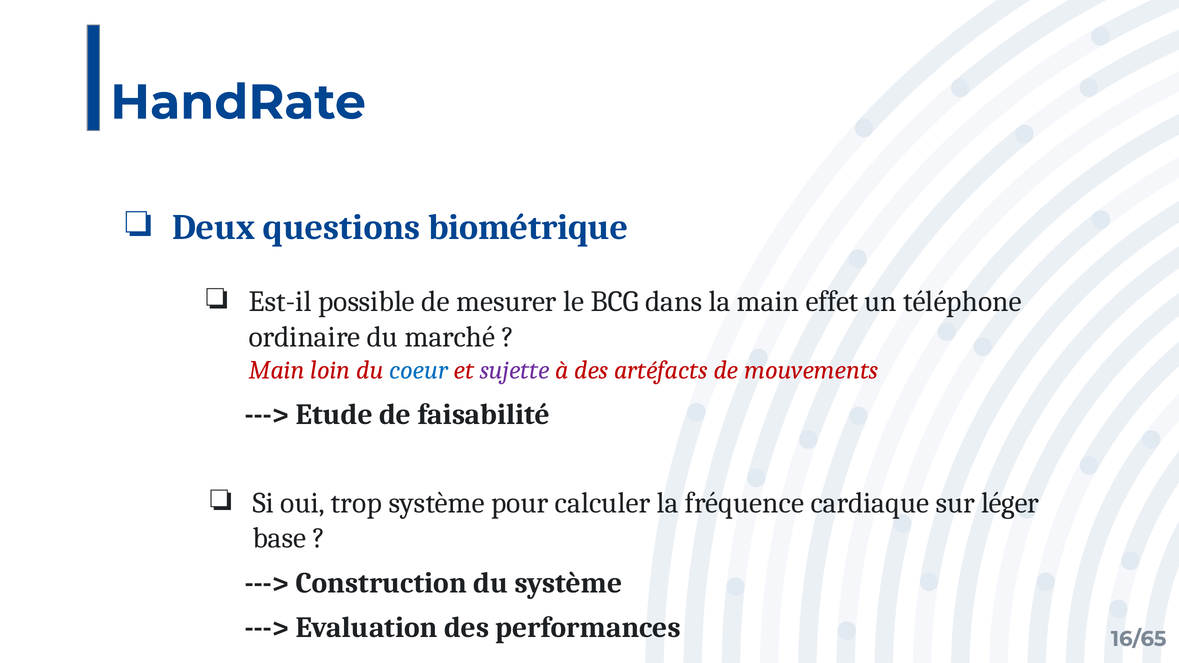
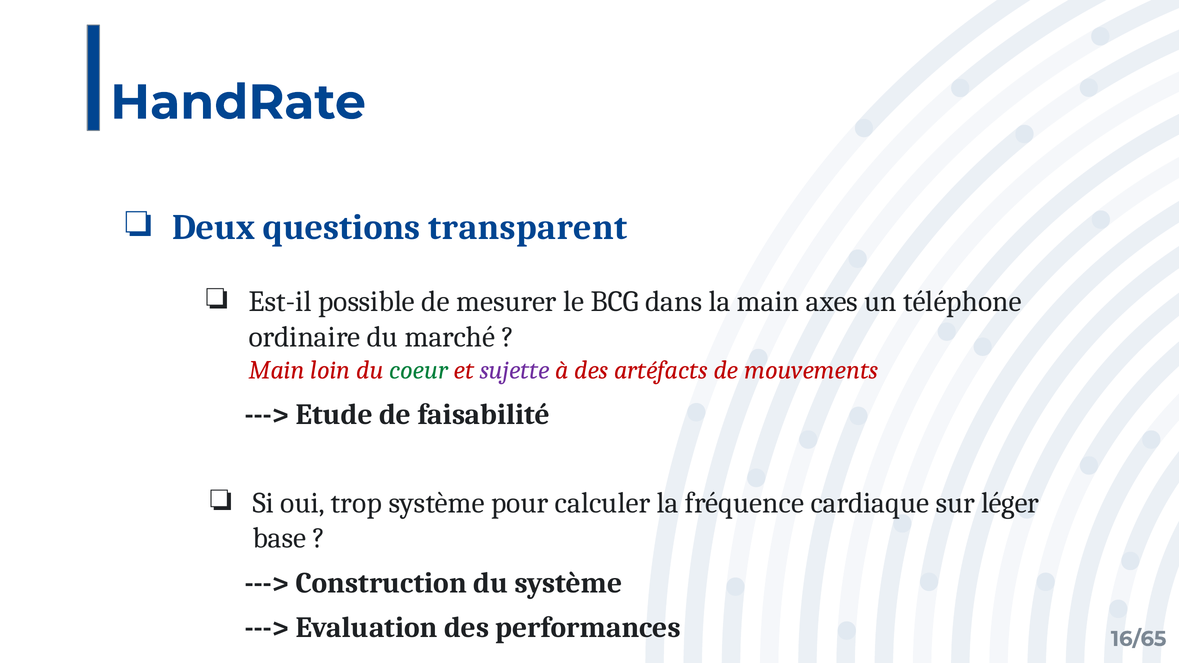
biométrique: biométrique -> transparent (528, 227)
effet: effet -> axes (832, 302)
coeur colour: blue -> green (418, 370)
